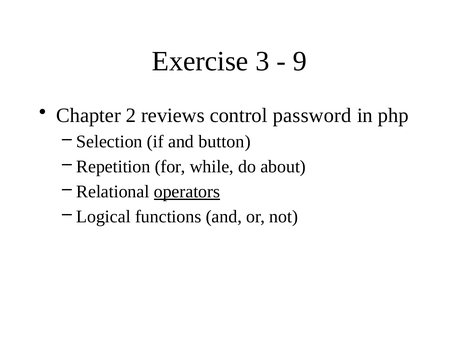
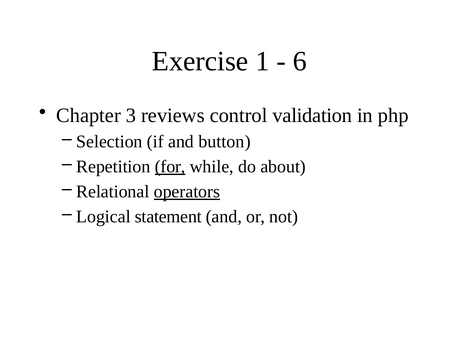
3: 3 -> 1 (262, 61)
9: 9 -> 6 (300, 61)
2: 2 -> 3 (131, 115)
password: password -> validation (312, 115)
for underline: none -> present (170, 167)
functions: functions -> statement (168, 217)
